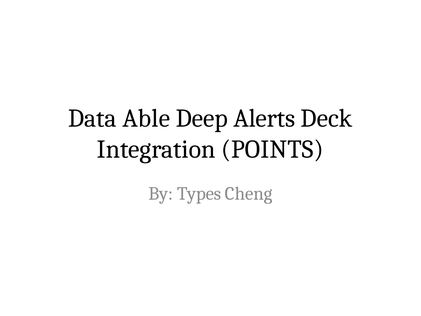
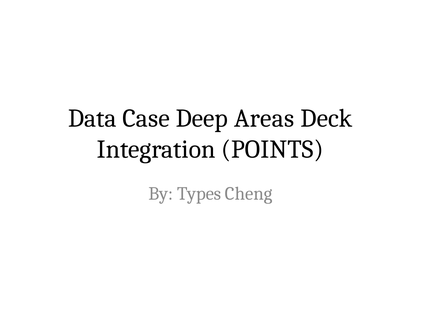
Able: Able -> Case (146, 118)
Alerts: Alerts -> Areas (264, 118)
